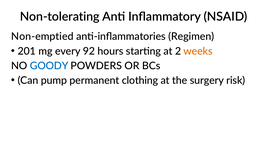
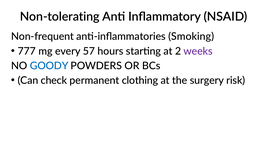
Non-emptied: Non-emptied -> Non-frequent (42, 36)
Regimen: Regimen -> Smoking (191, 36)
201: 201 -> 777 (27, 51)
92: 92 -> 57 (89, 51)
weeks colour: orange -> purple (198, 51)
pump: pump -> check (54, 80)
